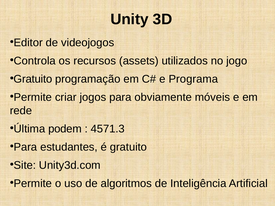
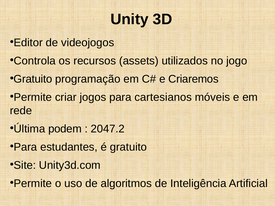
Programa: Programa -> Criaremos (193, 79)
obviamente: obviamente -> cartesianos (163, 97)
4571.3: 4571.3 -> 2047.2 (108, 129)
